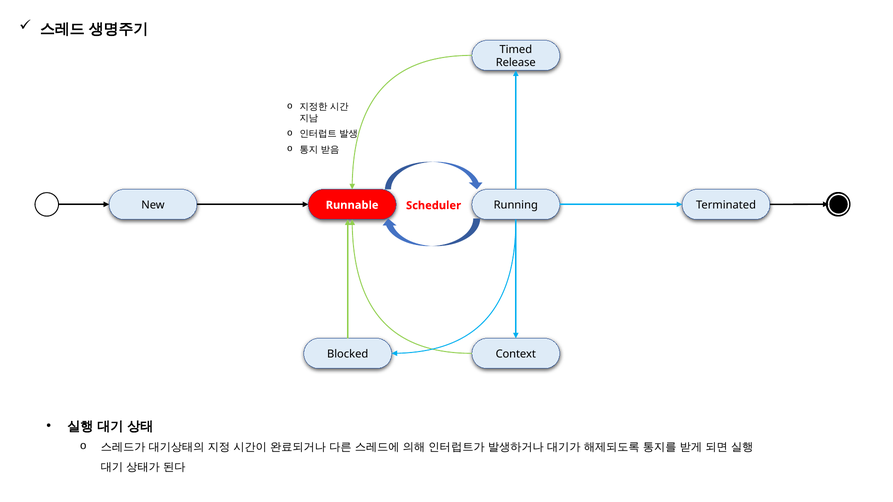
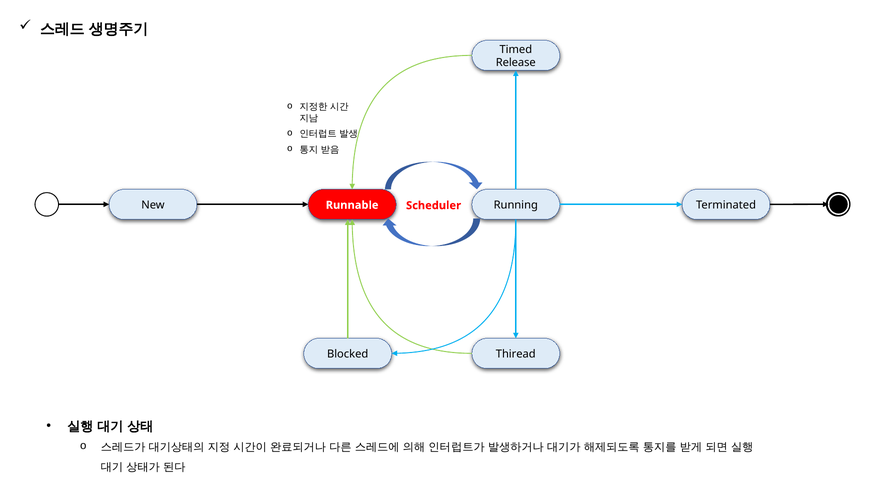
Context: Context -> Thiread (516, 354)
